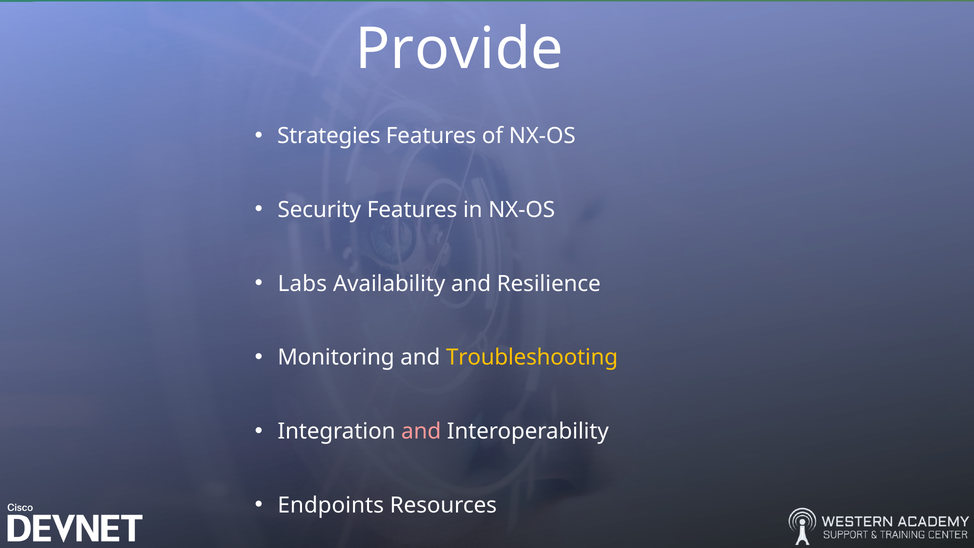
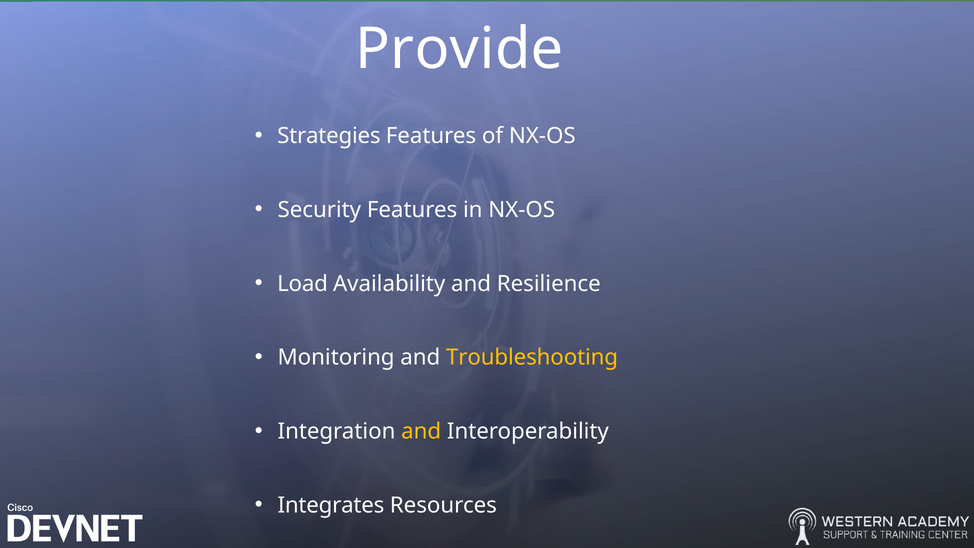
Labs: Labs -> Load (303, 284)
and colour: pink -> yellow (421, 431)
Endpoints: Endpoints -> Integrates (331, 505)
